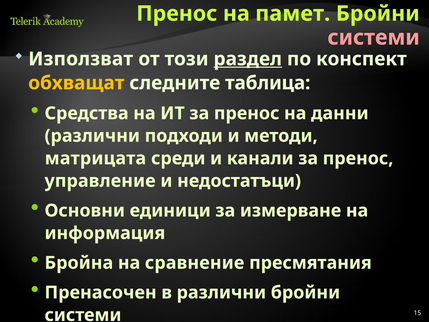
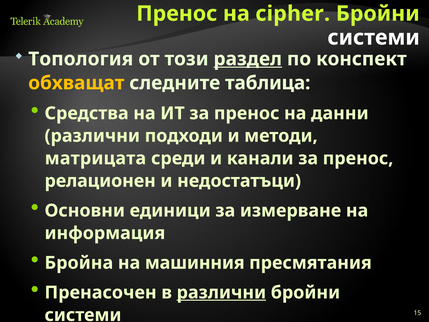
памет: памет -> cipher (293, 14)
системи colour: pink -> white (374, 37)
Използват: Използват -> Топология (81, 59)
управление: управление -> релационен (100, 181)
сравнение: сравнение -> машинния (195, 263)
различни underline: none -> present (221, 292)
